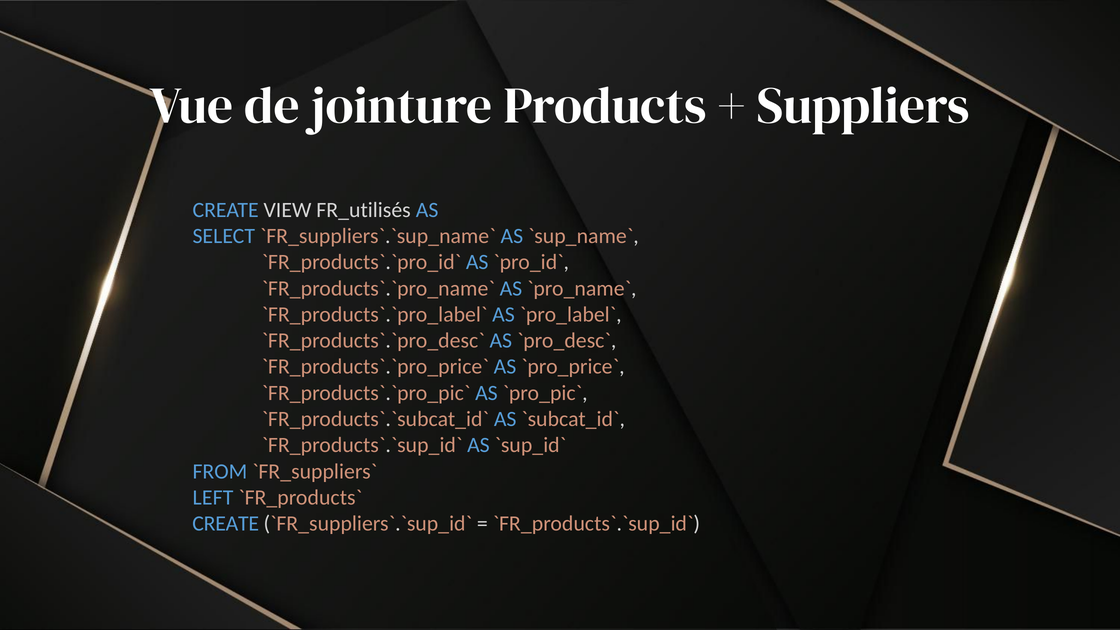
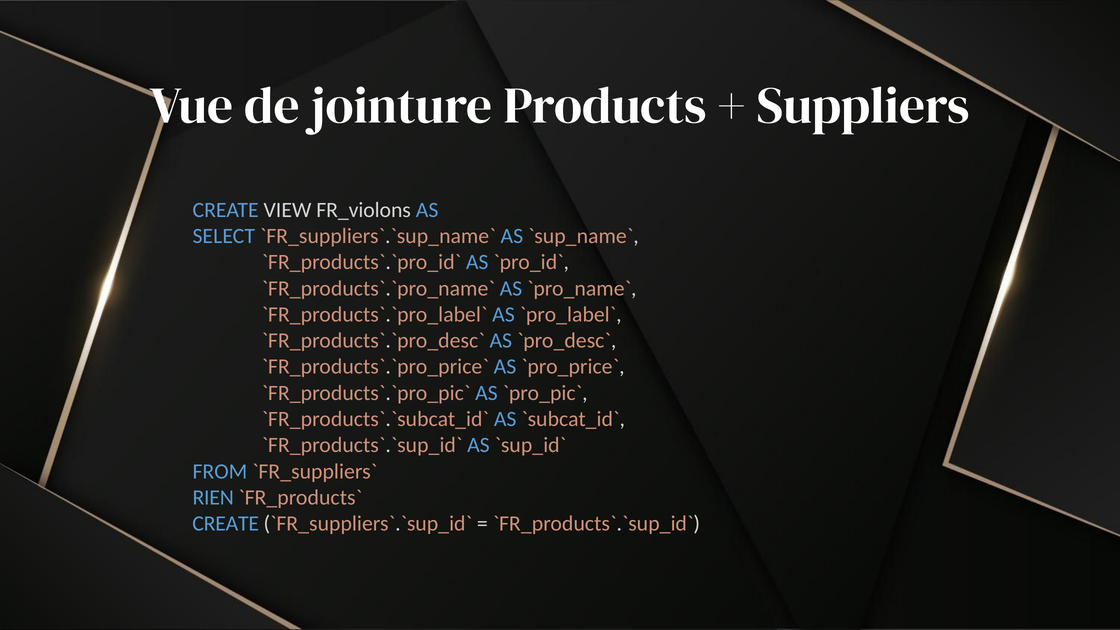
FR_utilisés: FR_utilisés -> FR_violons (364, 210)
LEFT: LEFT -> RIEN (213, 498)
